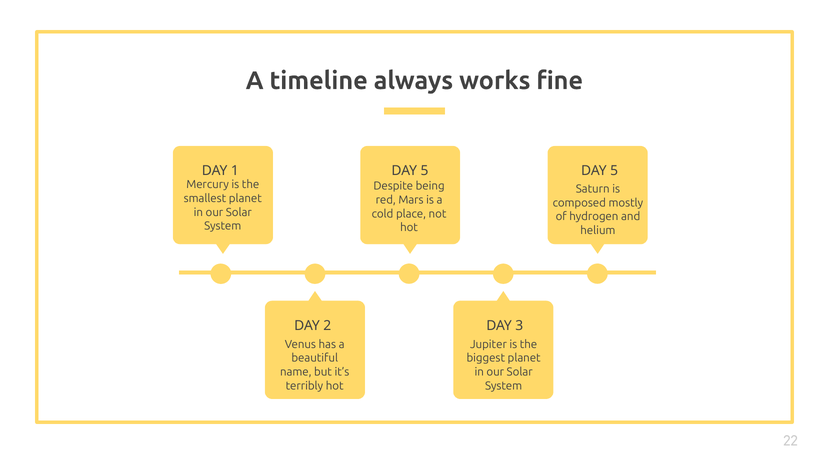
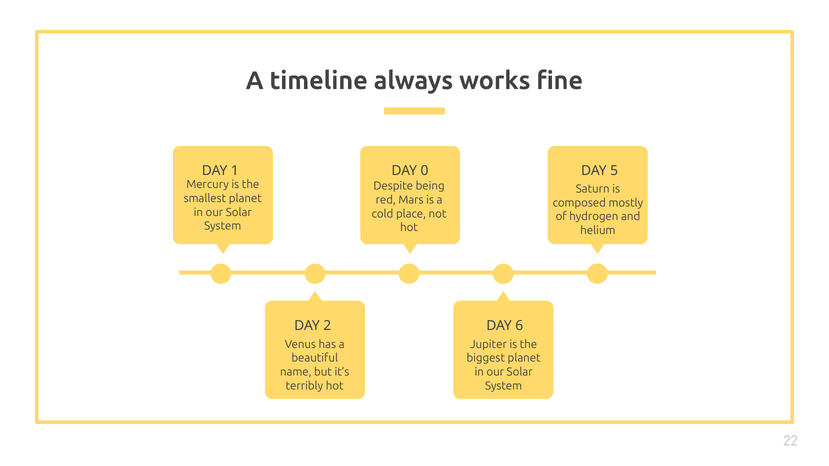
5: 5 -> 0 (425, 171)
3: 3 -> 6 (519, 326)
